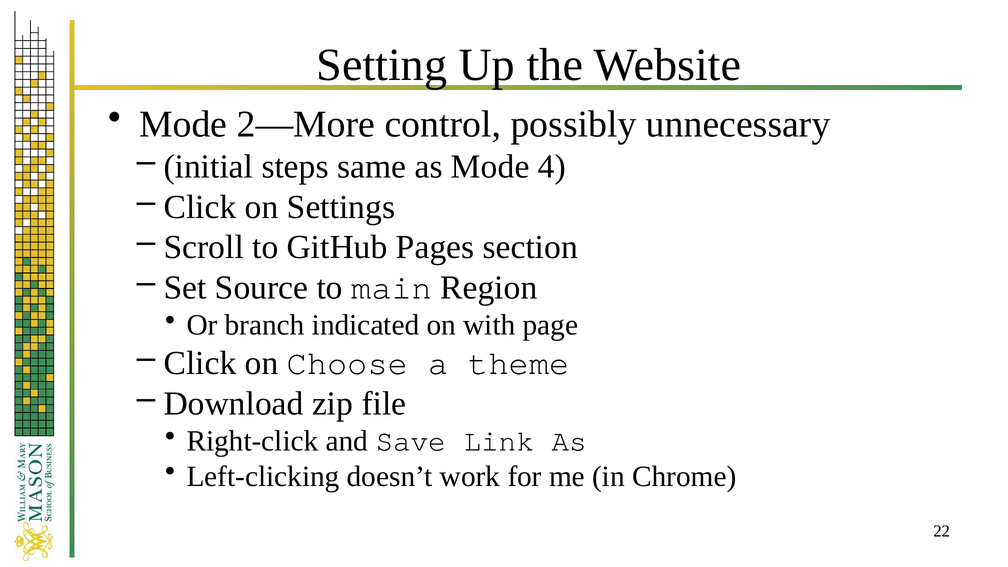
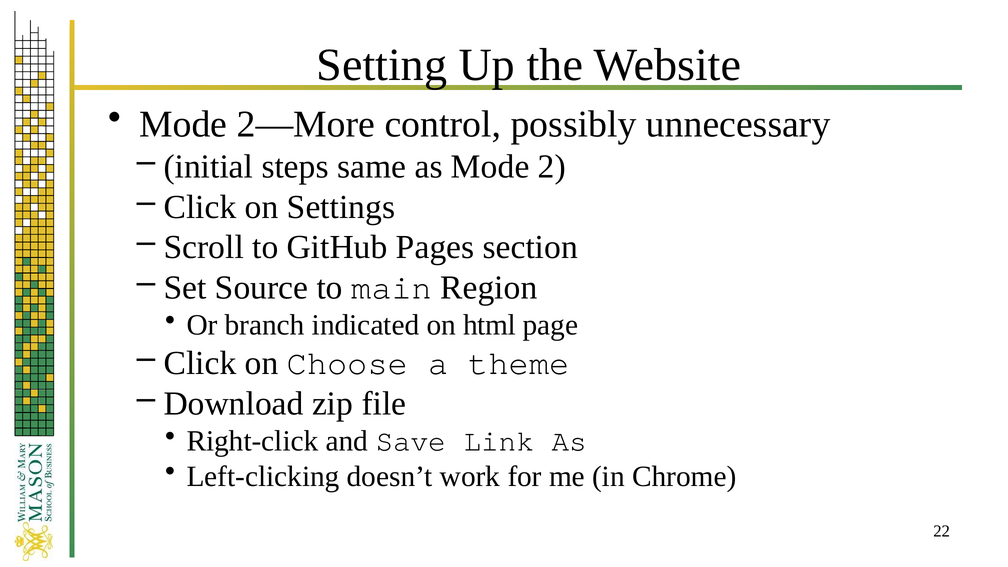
4: 4 -> 2 (552, 167)
with: with -> html (490, 325)
